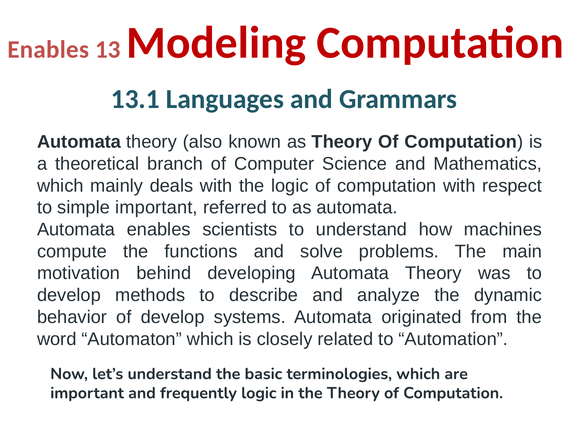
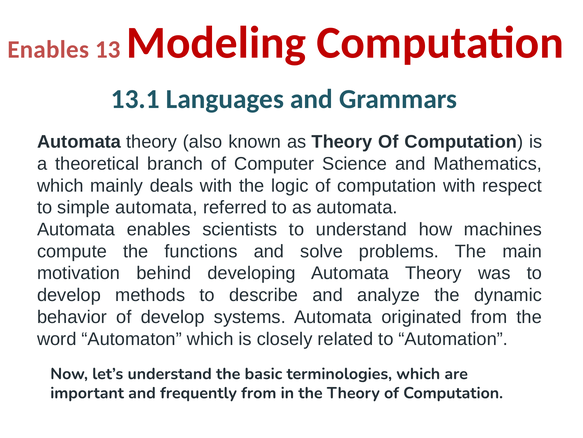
simple important: important -> automata (156, 207)
frequently logic: logic -> from (259, 392)
